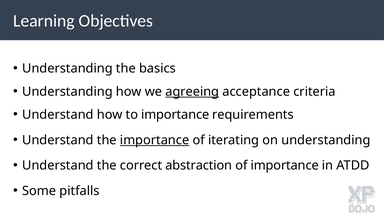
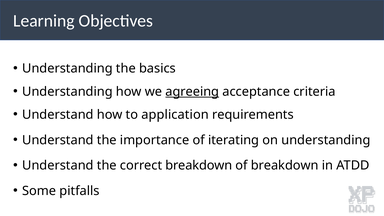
to importance: importance -> application (175, 115)
importance underline: present -> none (155, 140)
correct abstraction: abstraction -> breakdown (199, 165)
of importance: importance -> breakdown (285, 165)
